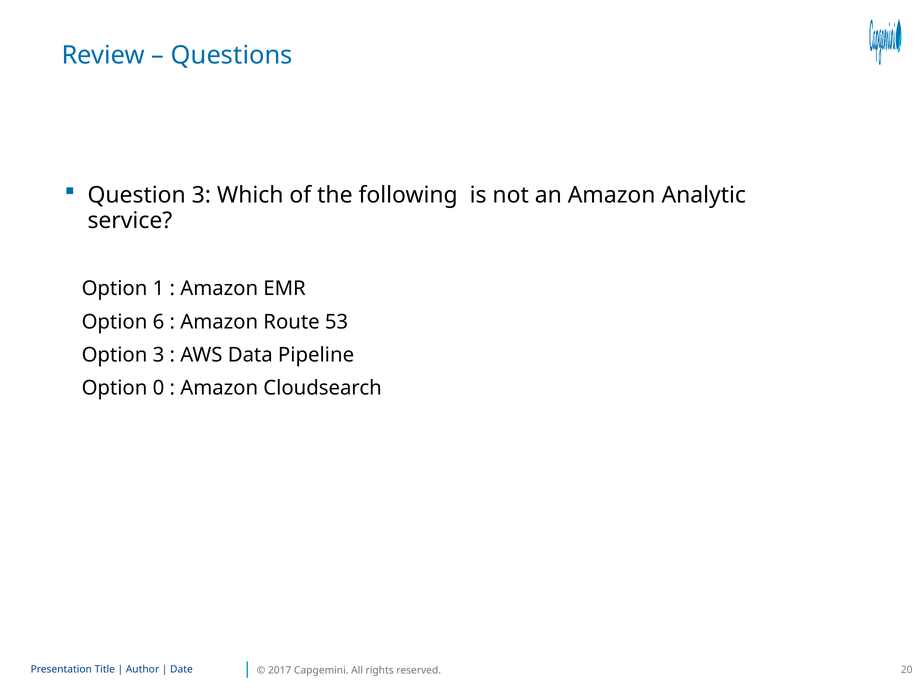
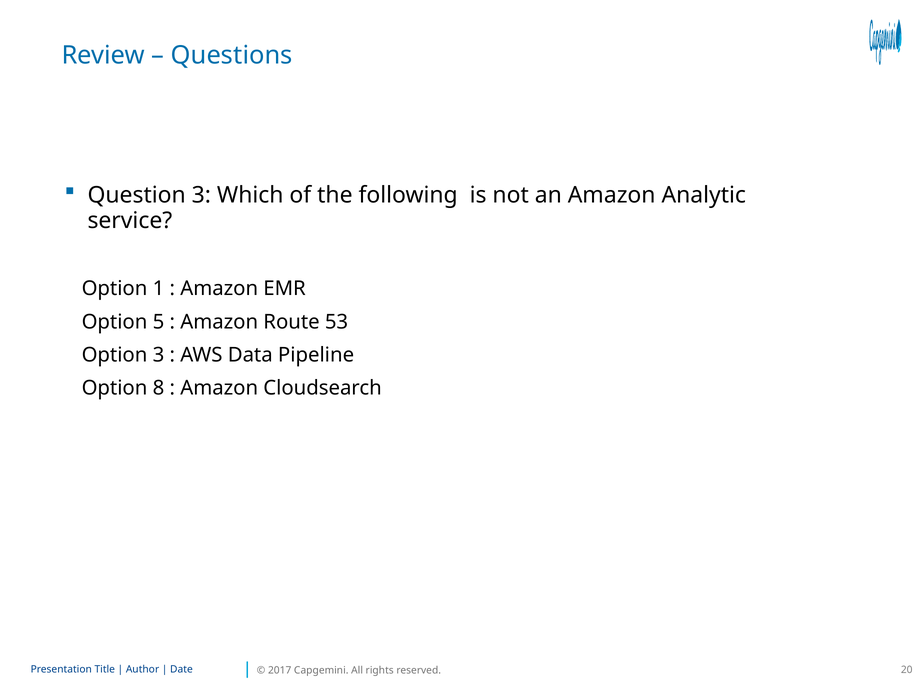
6: 6 -> 5 (159, 322)
0: 0 -> 8 (159, 388)
